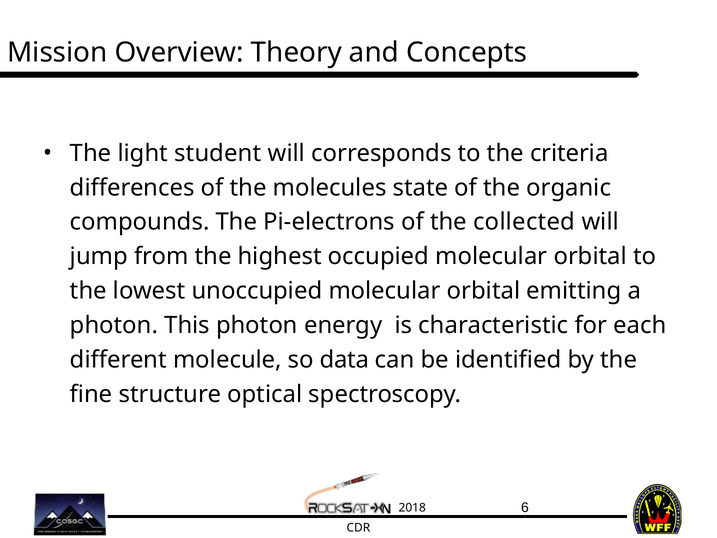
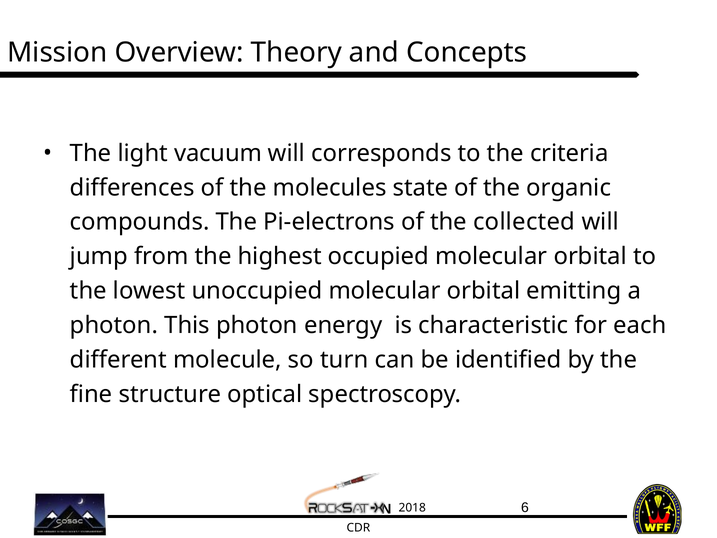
student: student -> vacuum (218, 153)
data: data -> turn (344, 360)
